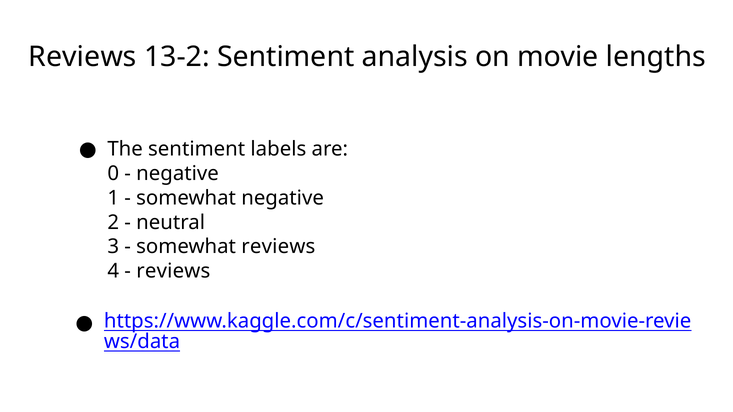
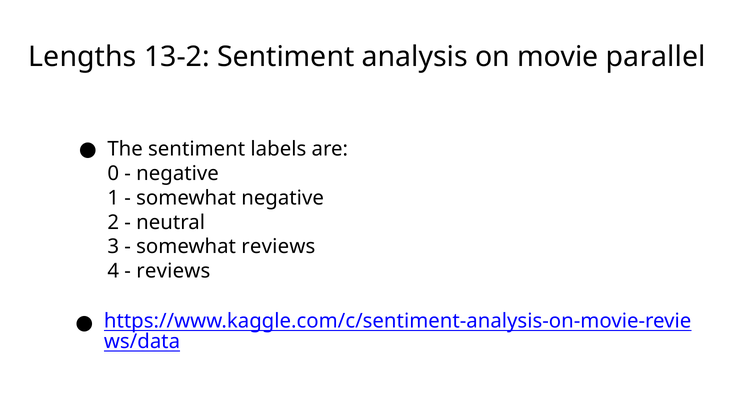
Reviews: Reviews -> Lengths (83, 57)
lengths: lengths -> parallel (656, 57)
